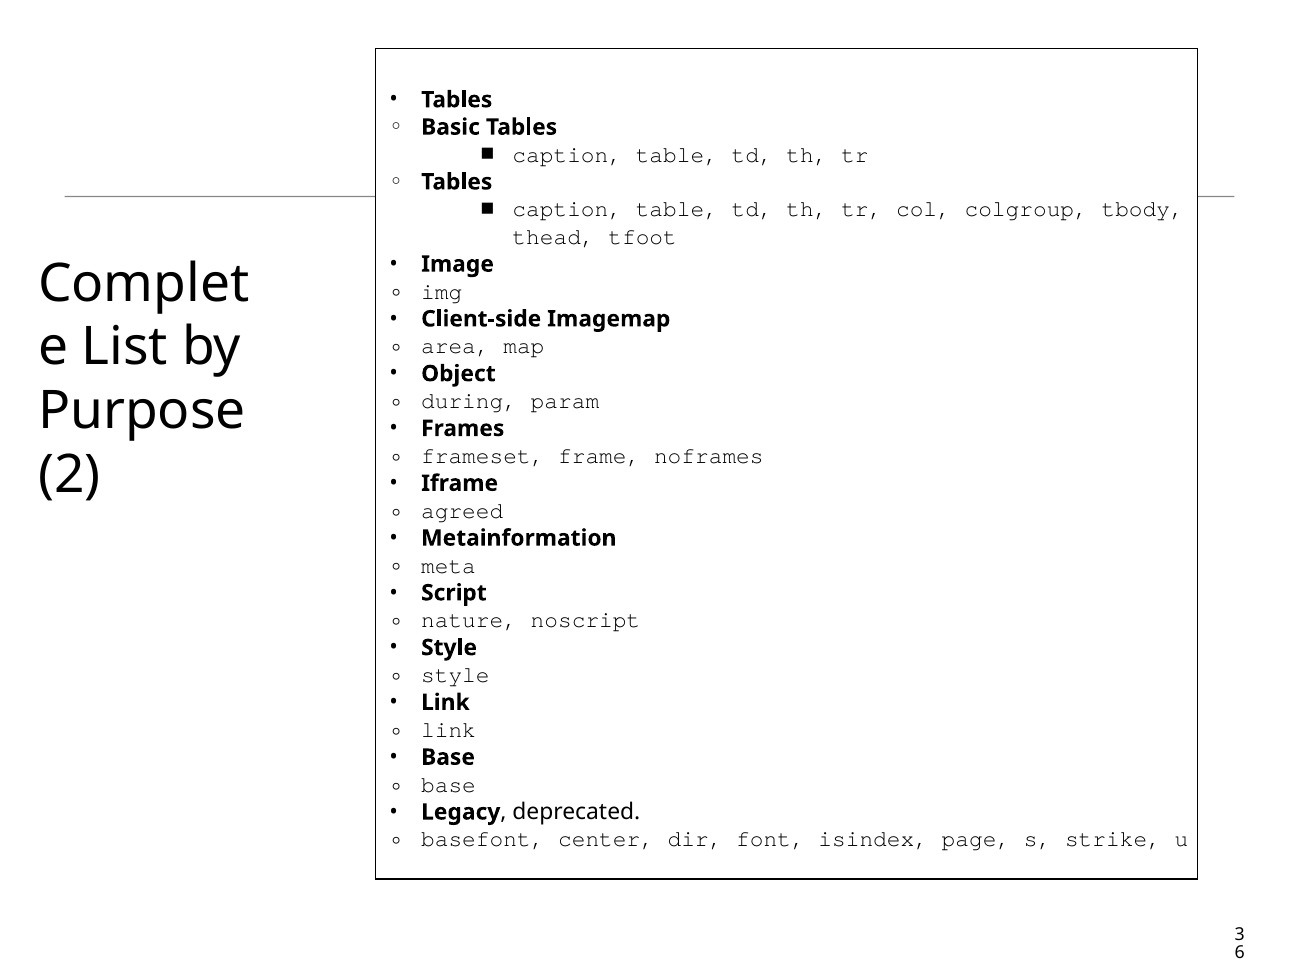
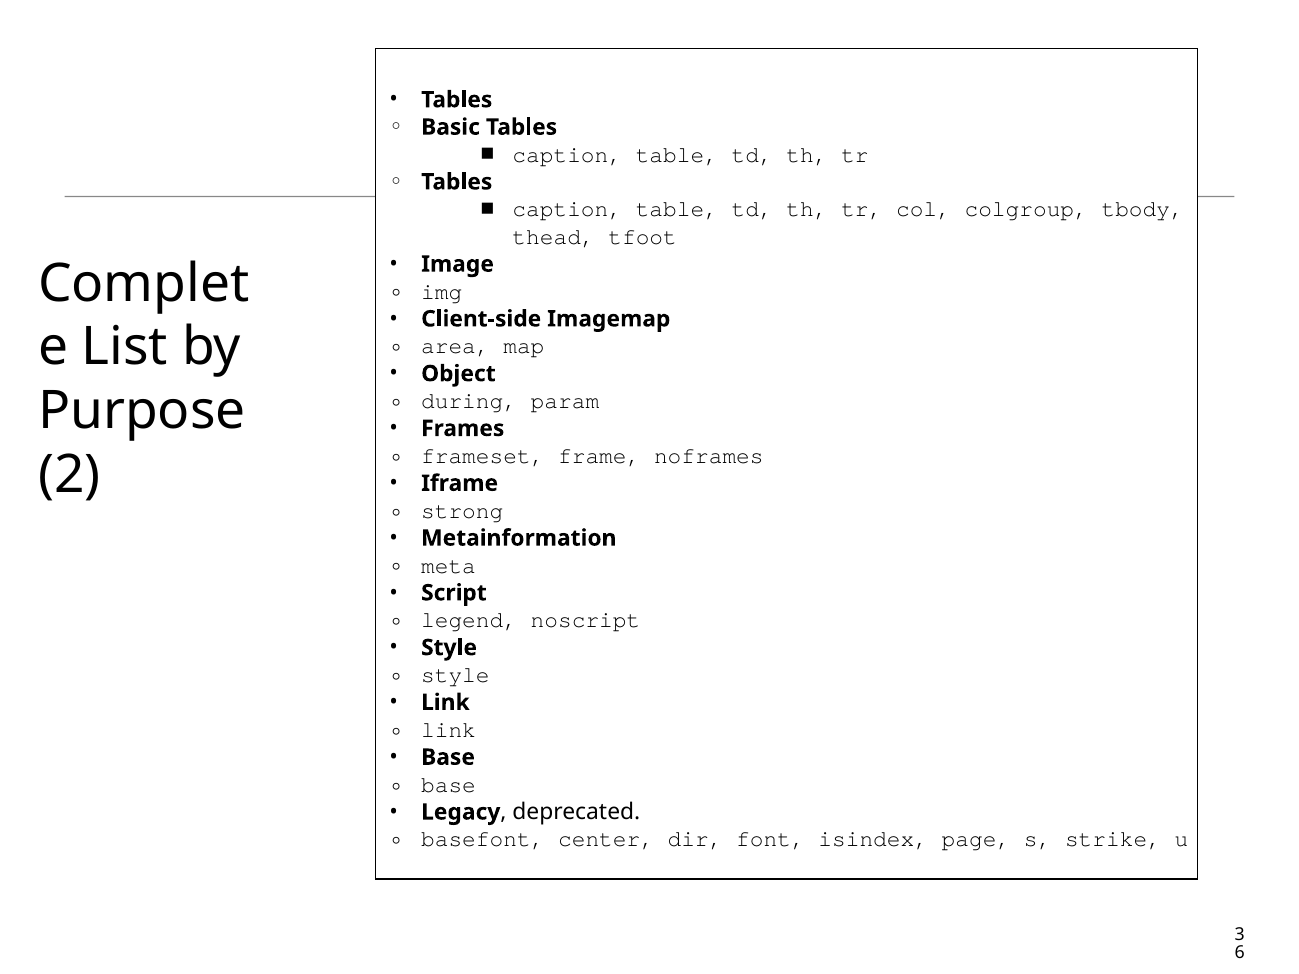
agreed: agreed -> strong (462, 511)
nature: nature -> legend (469, 620)
